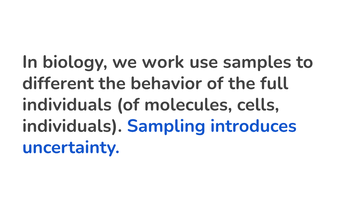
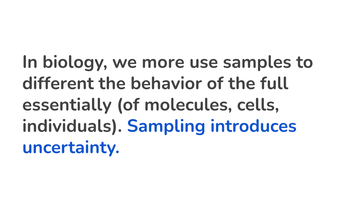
work: work -> more (163, 62)
individuals: individuals -> essentially (67, 105)
